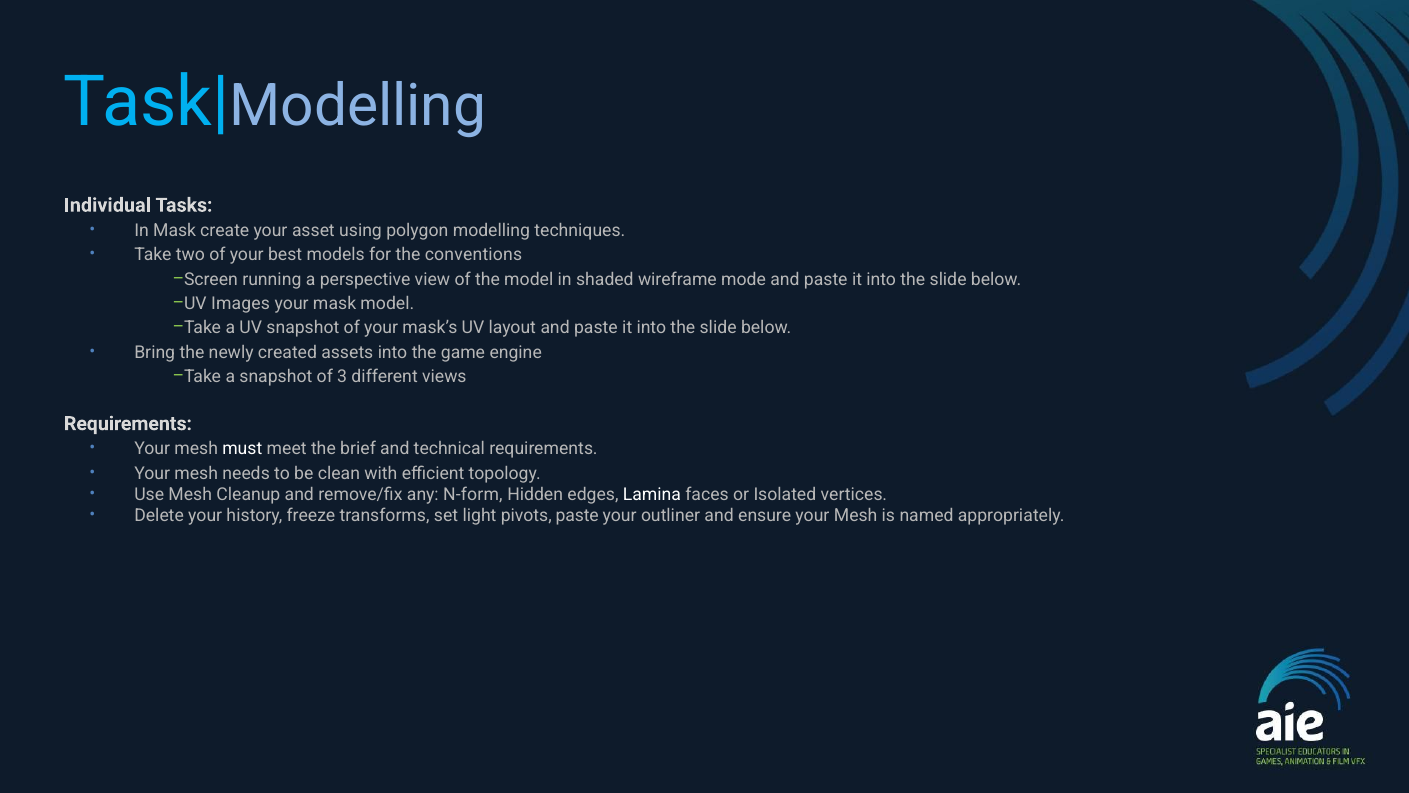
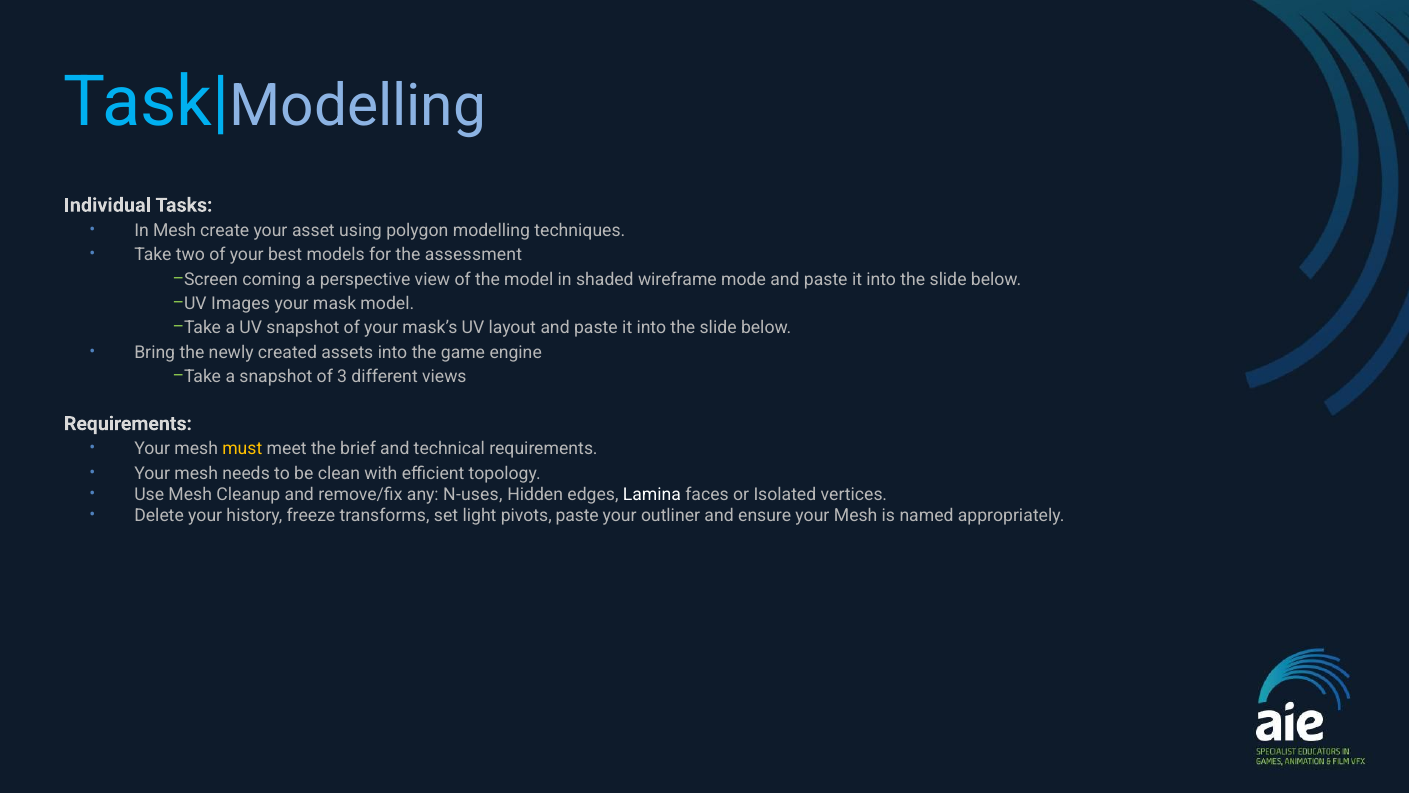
In Mask: Mask -> Mesh (175, 230)
conventions: conventions -> assessment (474, 255)
running: running -> coming (272, 279)
must colour: white -> yellow (242, 449)
N-form: N-form -> N-uses (473, 494)
